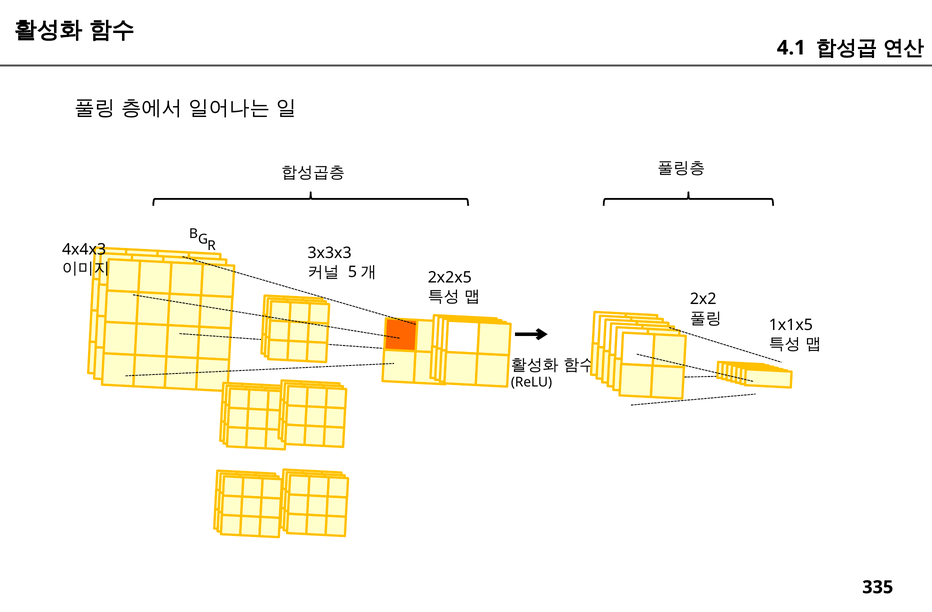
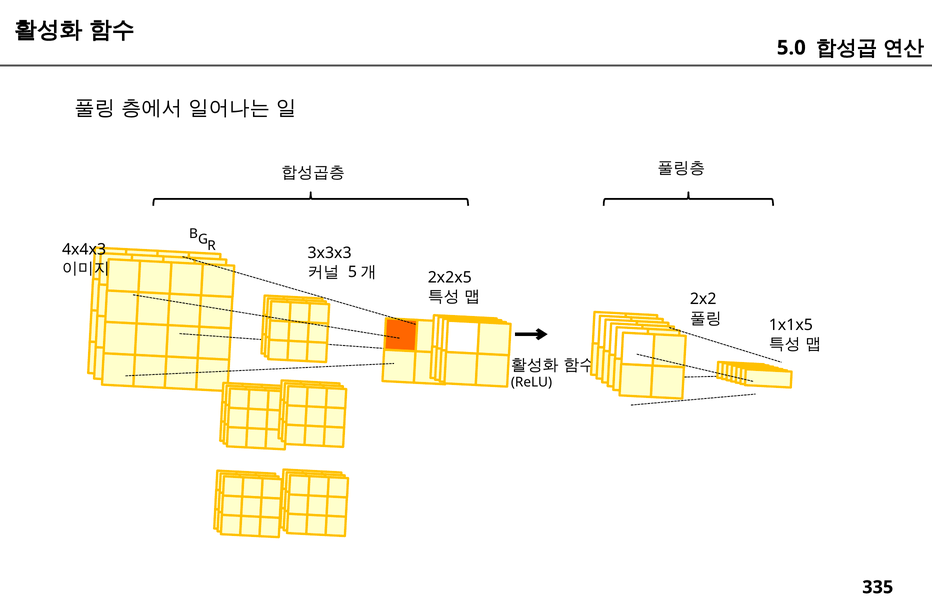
4.1: 4.1 -> 5.0 (791, 48)
